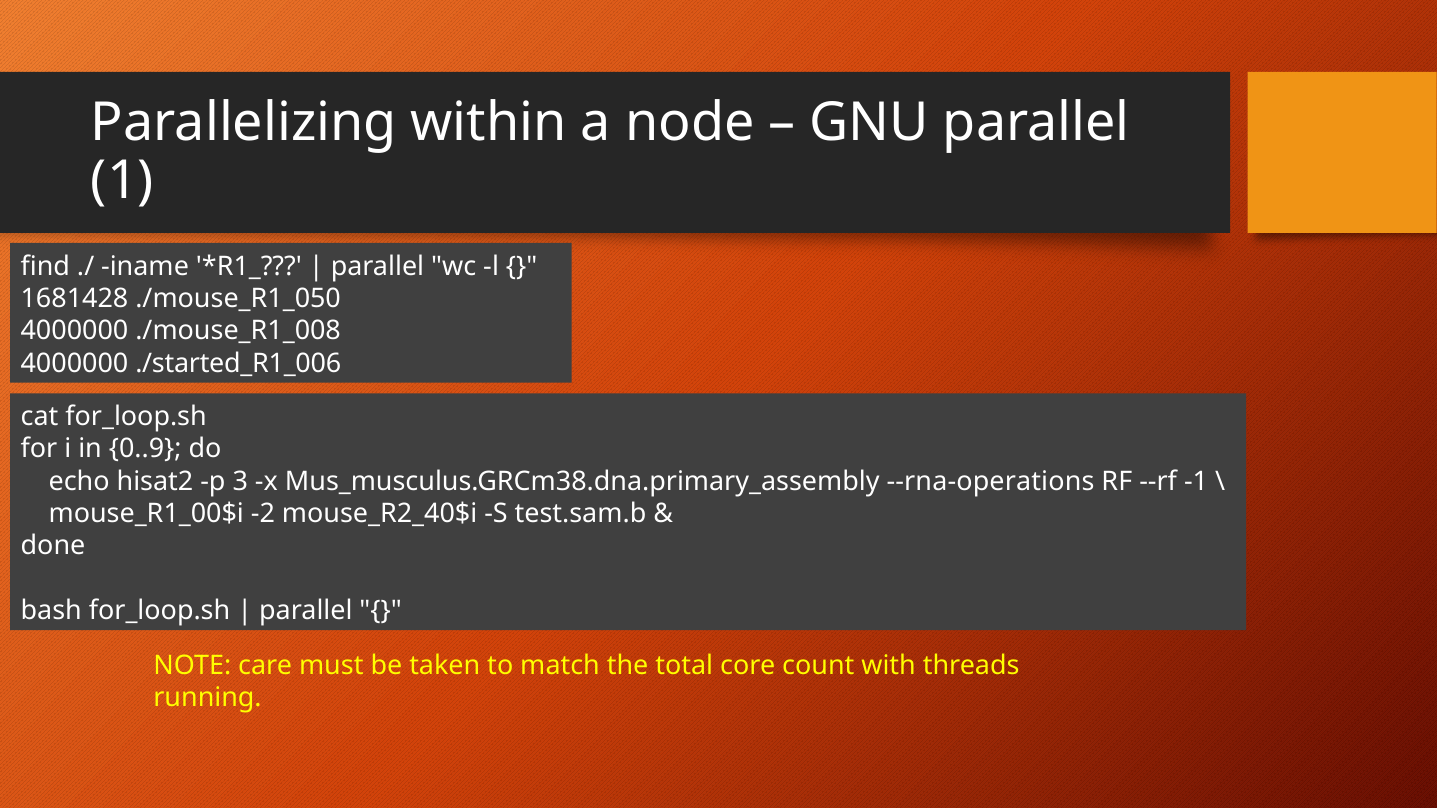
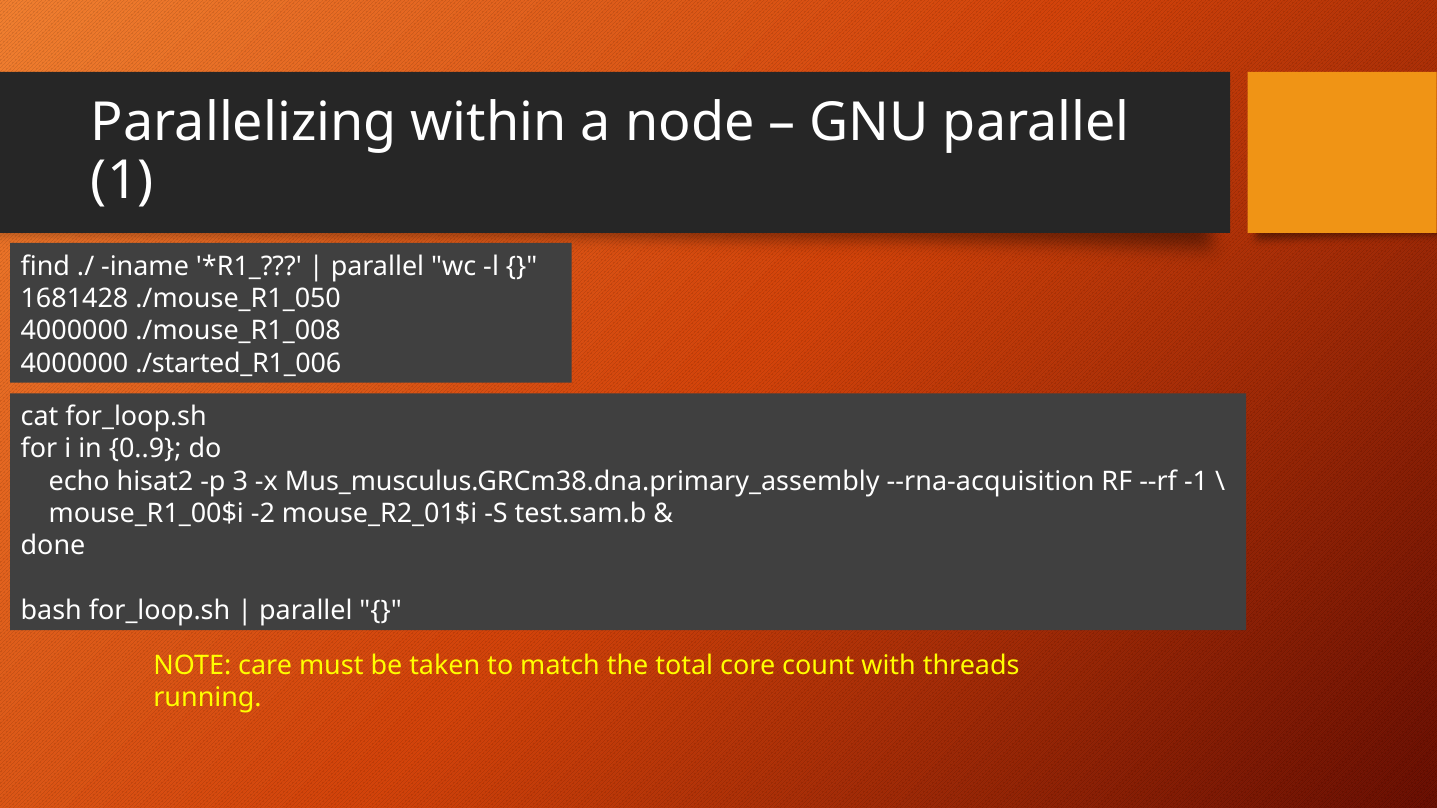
--rna-operations: --rna-operations -> --rna-acquisition (991, 482)
mouse_R2_40$i: mouse_R2_40$i -> mouse_R2_01$i (380, 514)
